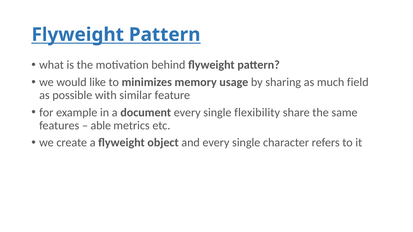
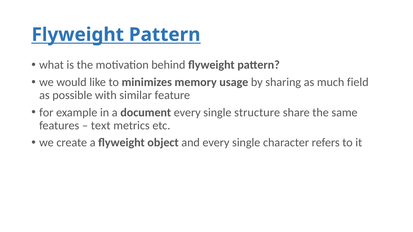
flexibility: flexibility -> structure (257, 113)
able: able -> text (101, 126)
